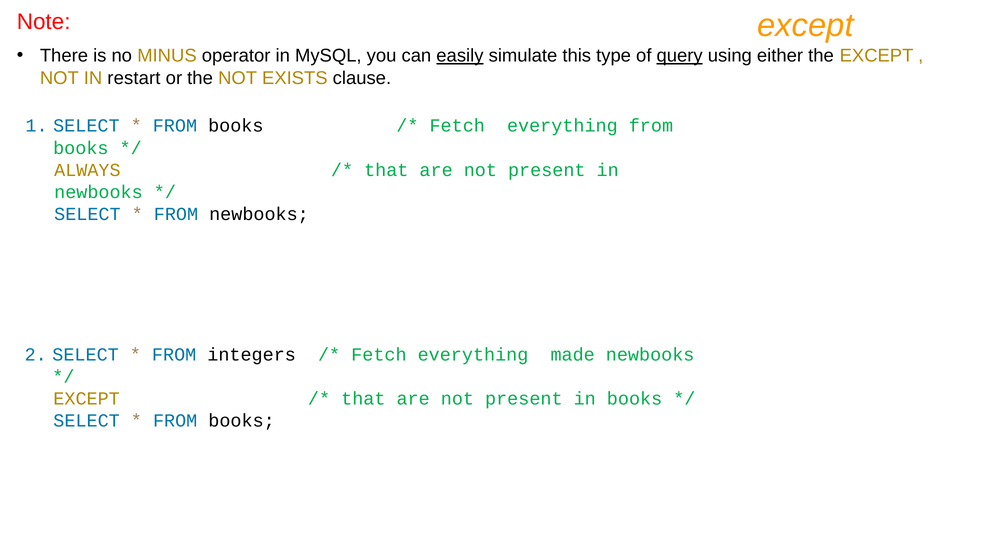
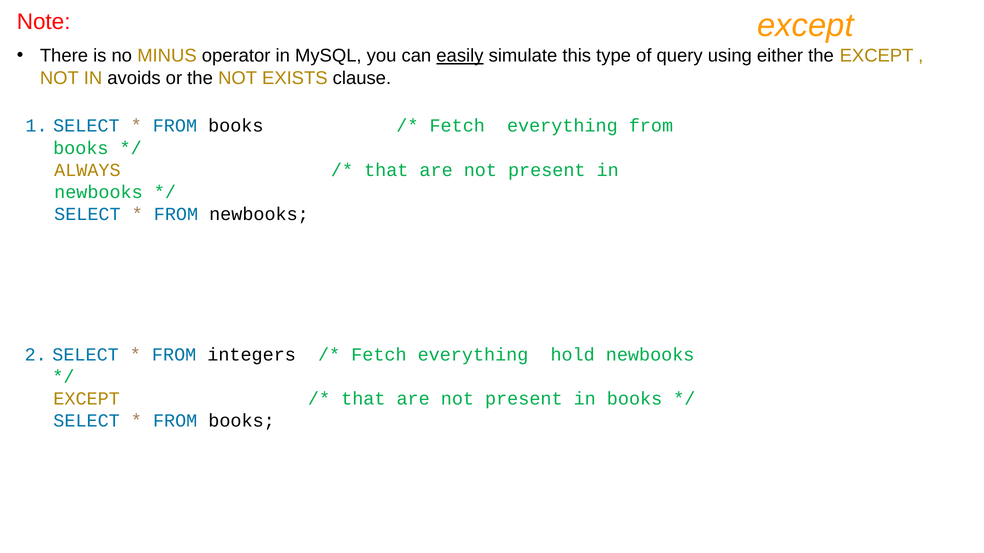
query underline: present -> none (680, 56)
restart: restart -> avoids (134, 78)
made: made -> hold (573, 355)
